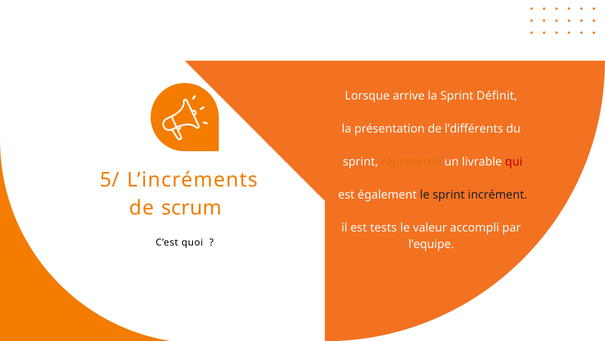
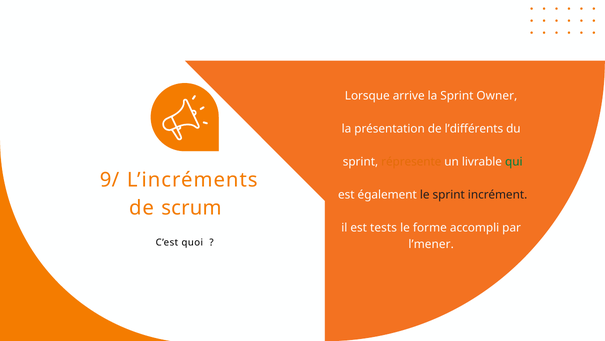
Définit: Définit -> Owner (497, 96)
qui colour: red -> green (514, 162)
5/: 5/ -> 9/ (110, 180)
valeur: valeur -> forme (430, 227)
l’equipe: l’equipe -> l’mener (431, 244)
